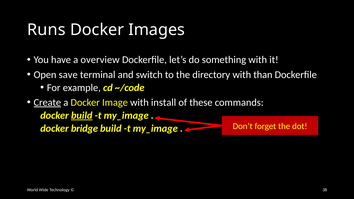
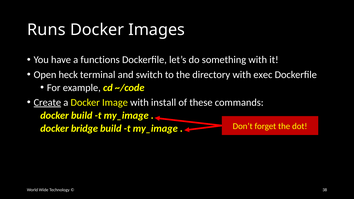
overview: overview -> functions (100, 60)
save: save -> heck (68, 75)
than: than -> exec (263, 75)
build underline: present -> none (82, 116)
